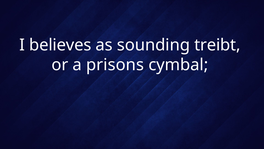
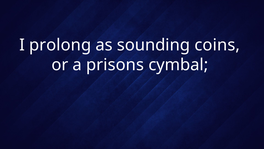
believes: believes -> prolong (60, 45)
treibt: treibt -> coins (217, 45)
